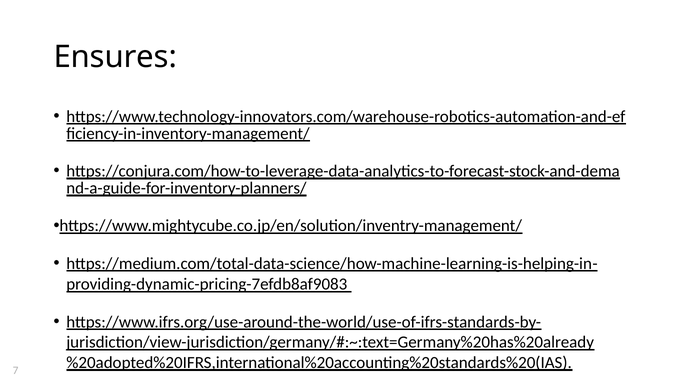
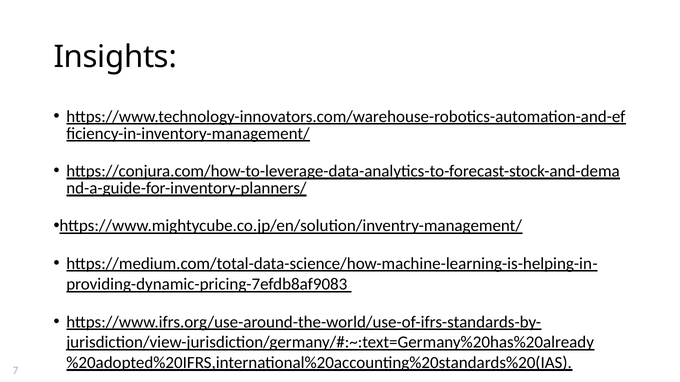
Ensures: Ensures -> Insights (115, 57)
